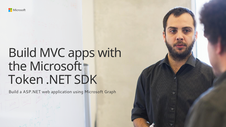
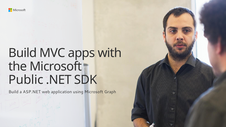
Token: Token -> Public (26, 80)
